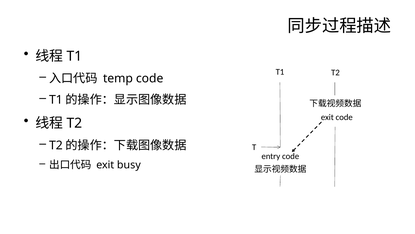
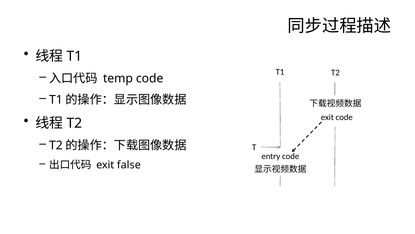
busy: busy -> false (129, 165)
